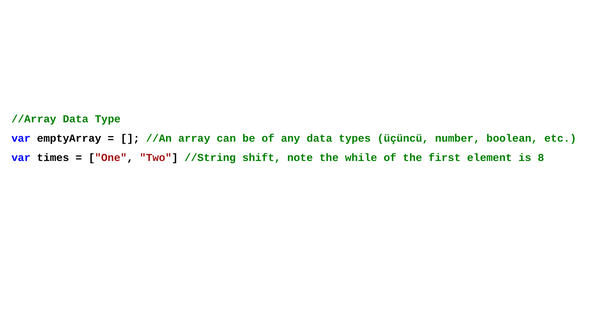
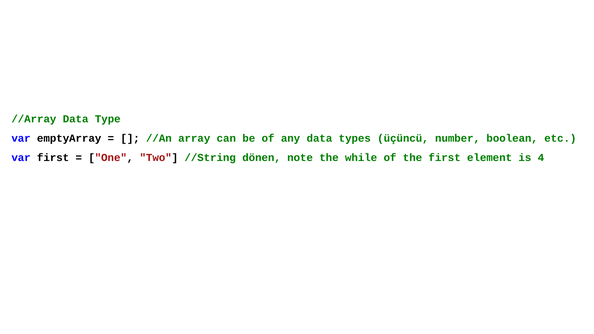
var times: times -> first (53, 158)
shift: shift -> dönen (262, 158)
8: 8 -> 4 (541, 158)
